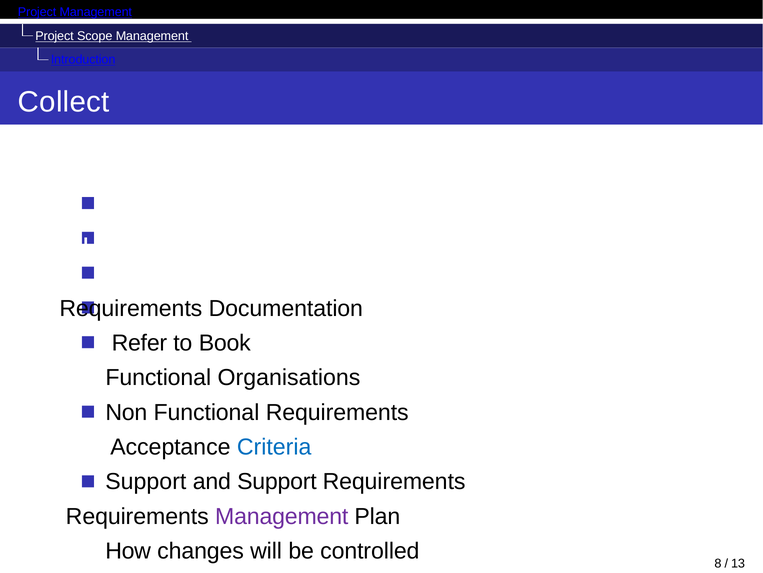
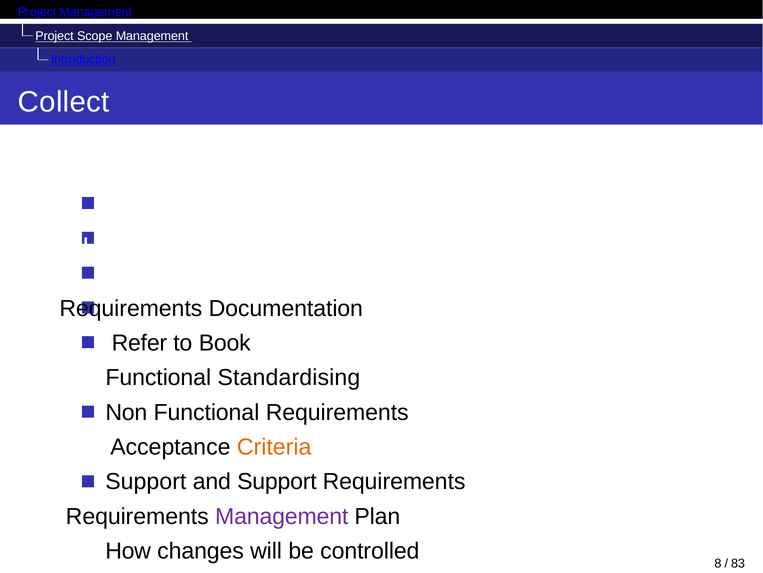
Organisations: Organisations -> Standardising (289, 378)
Criteria colour: blue -> orange (274, 447)
13: 13 -> 83 (738, 563)
